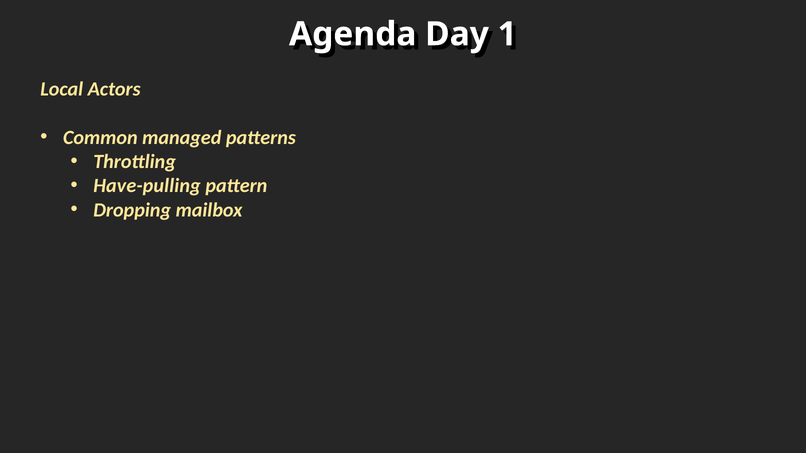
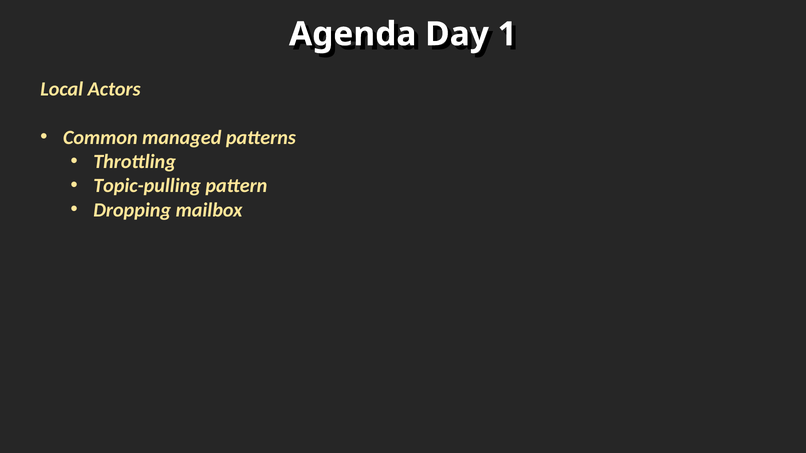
Have-pulling: Have-pulling -> Topic-pulling (147, 186)
